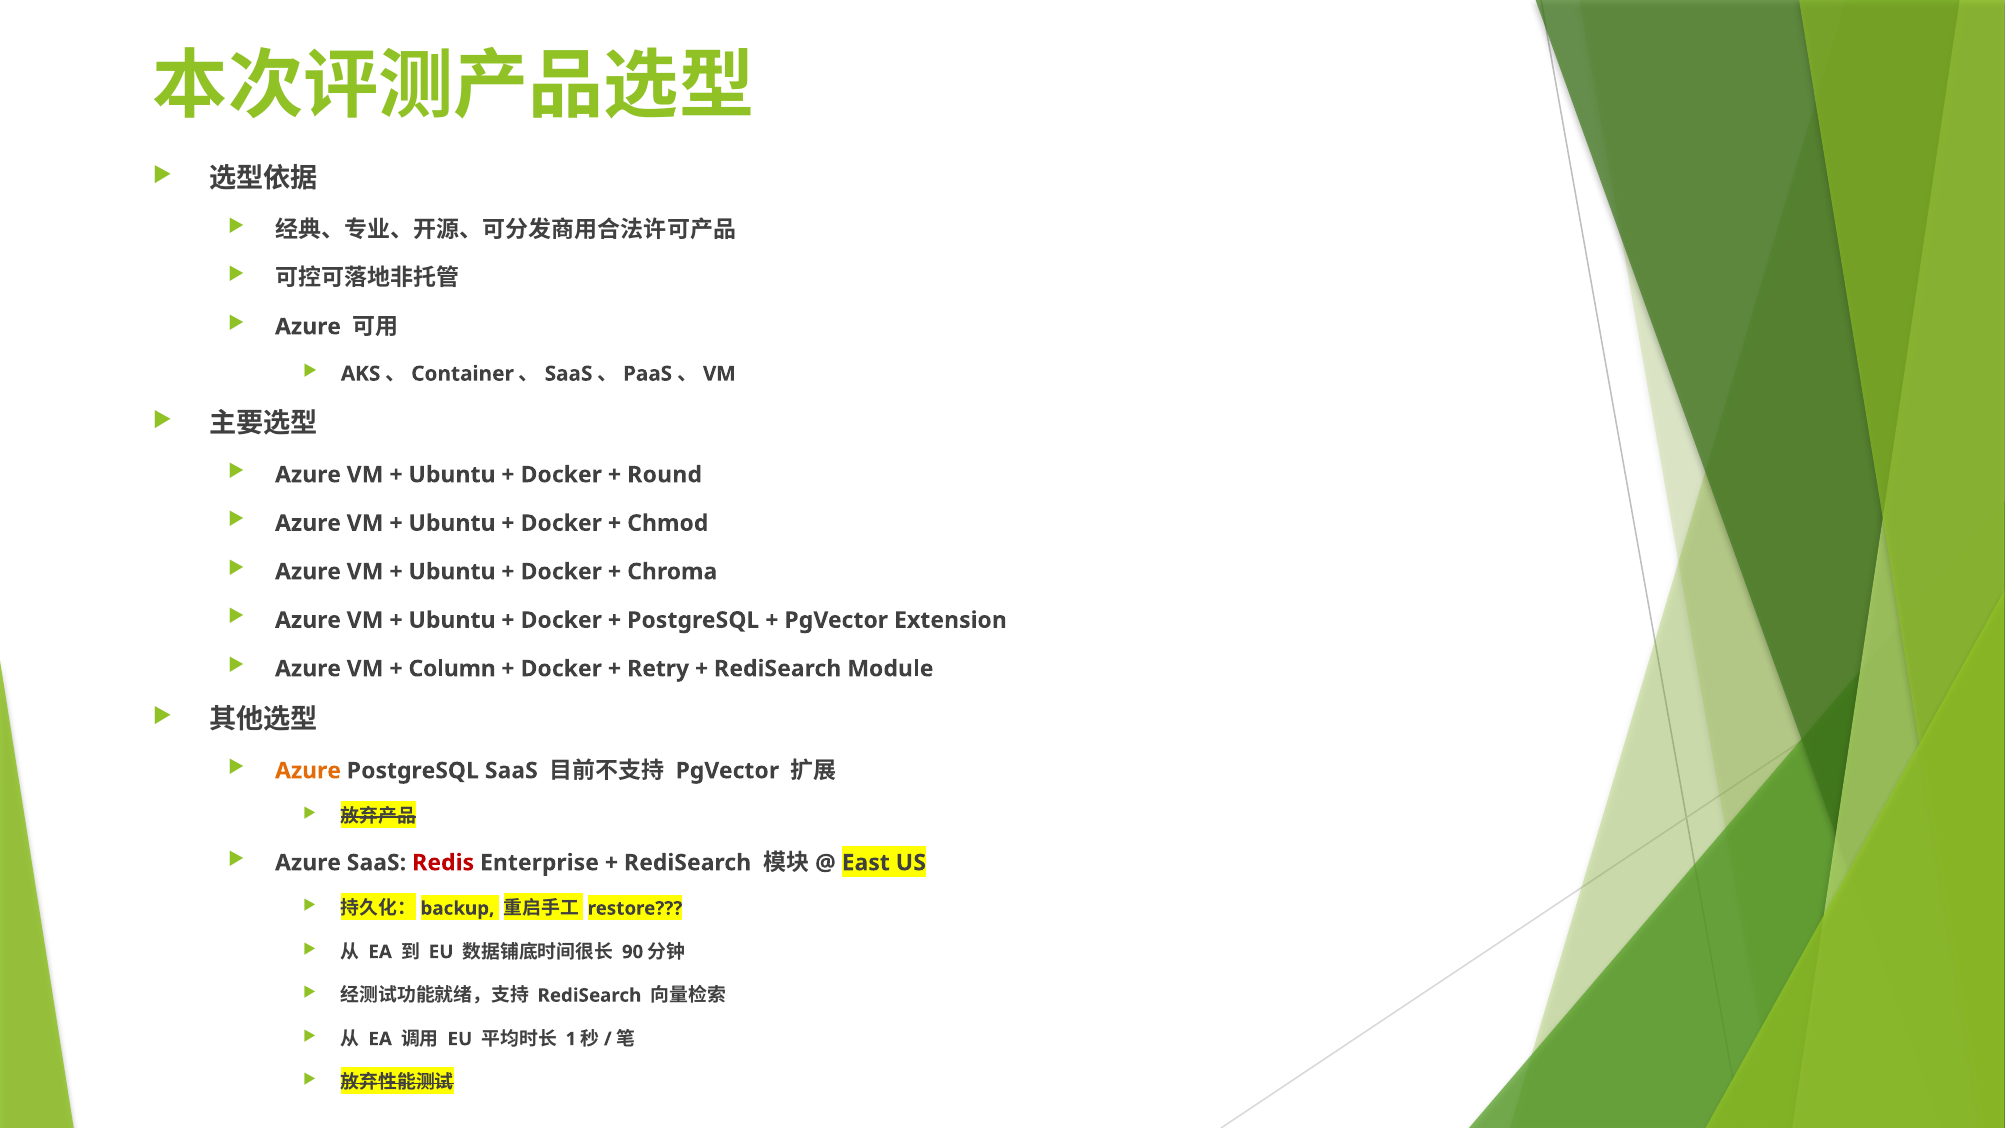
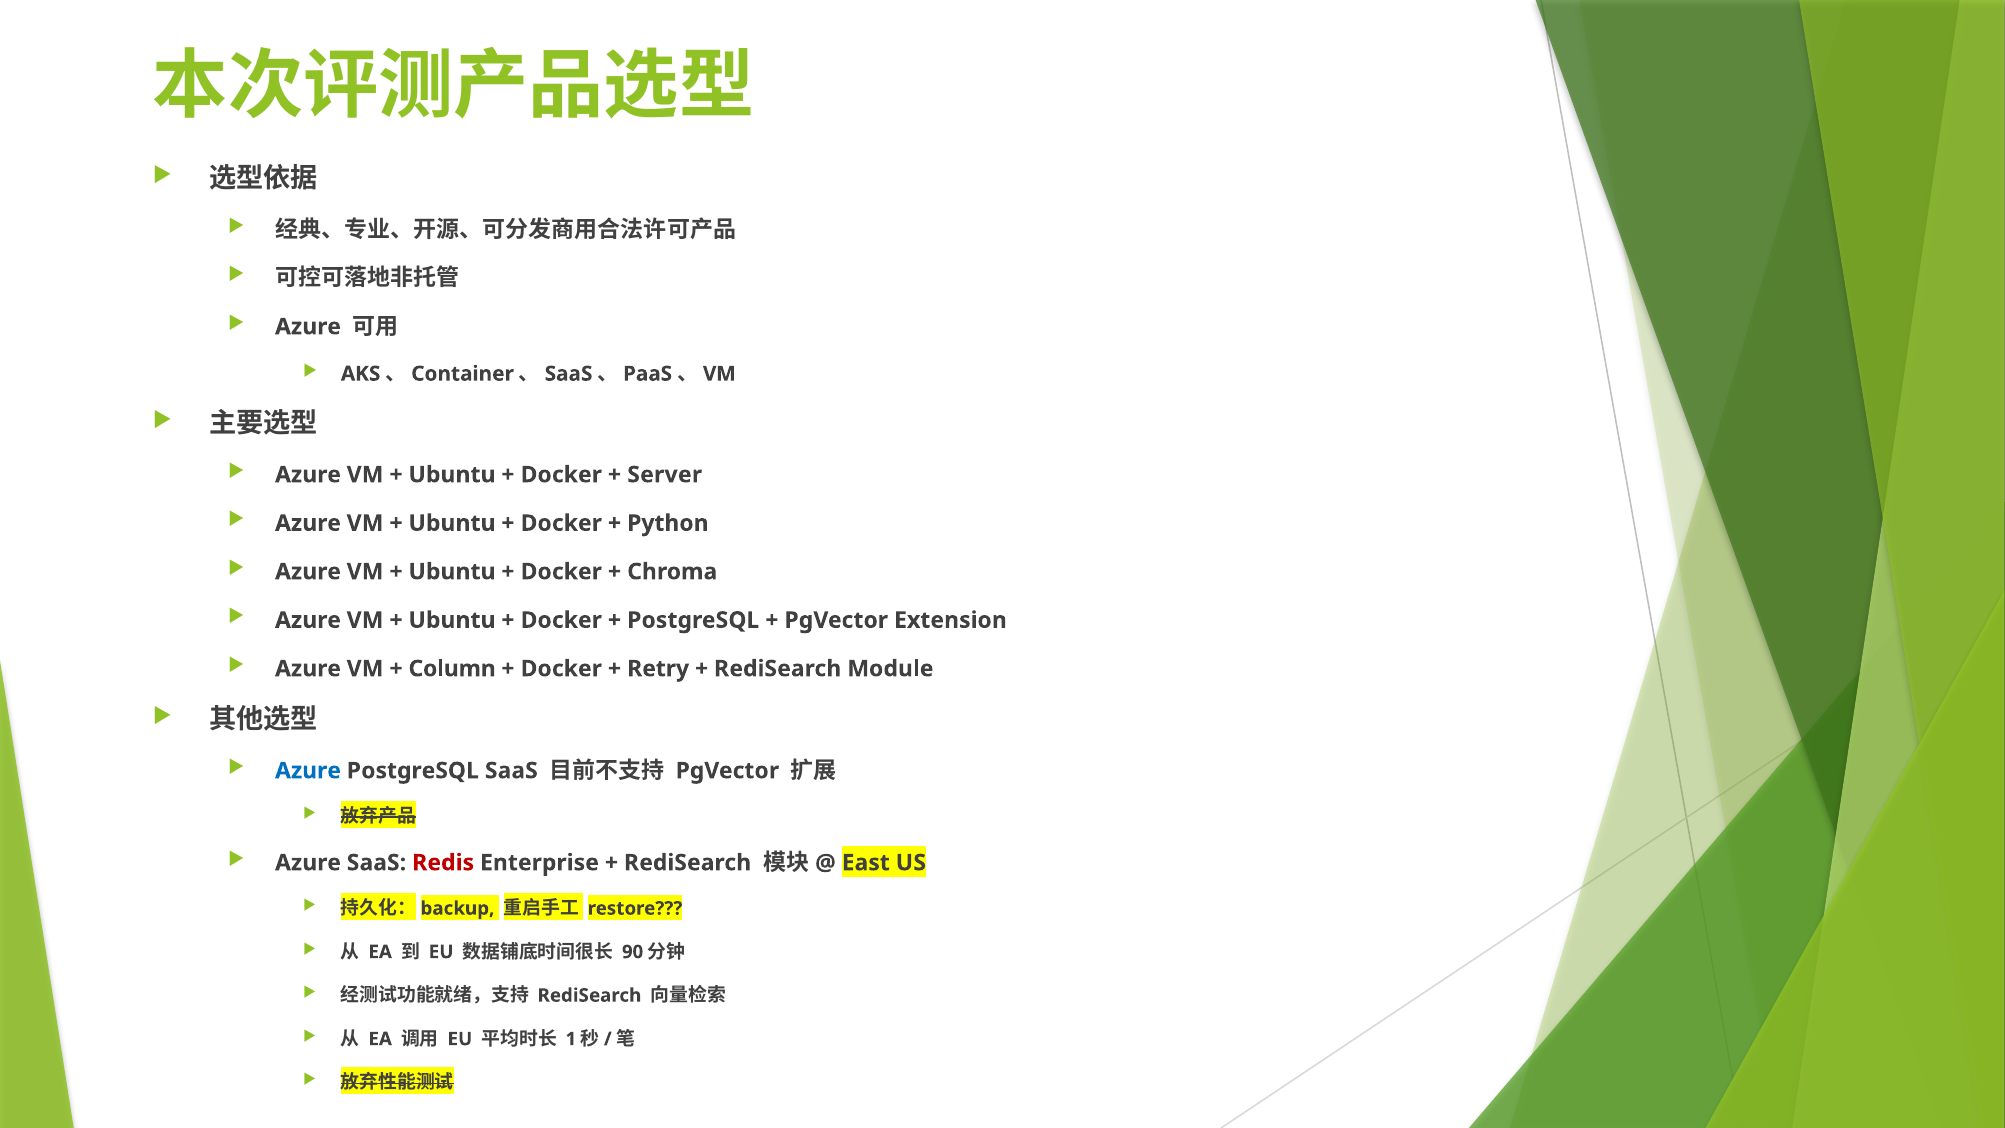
Round: Round -> Server (665, 475)
Chmod: Chmod -> Python (668, 523)
Azure colour: orange -> blue (308, 771)
